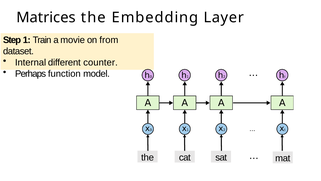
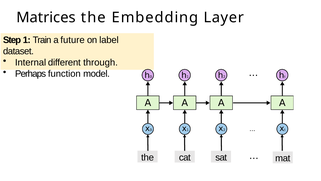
movie: movie -> future (73, 40)
from: from -> label (109, 40)
counter: counter -> through (101, 62)
